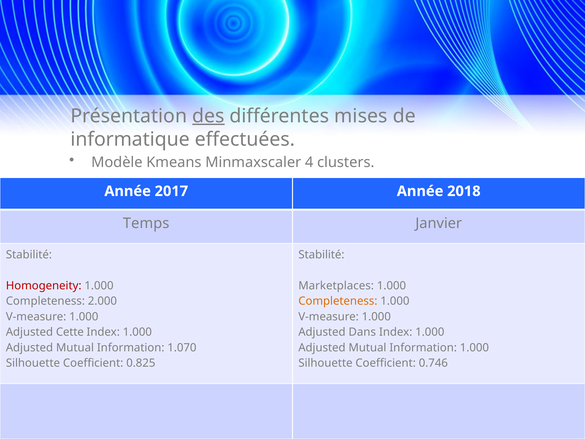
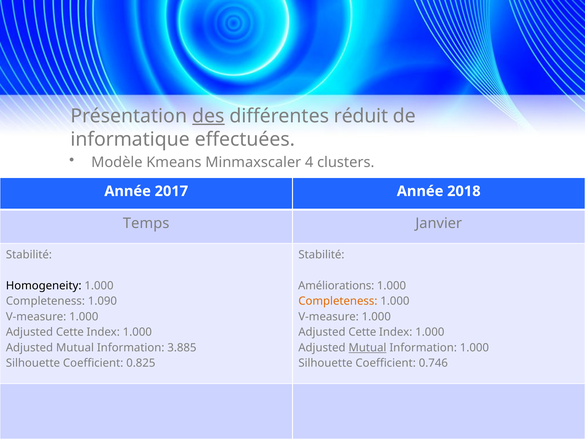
mises: mises -> réduit (361, 116)
Homogeneity colour: red -> black (44, 285)
Marketplaces: Marketplaces -> Améliorations (336, 285)
2.000: 2.000 -> 1.090 (102, 301)
Dans: Dans -> Cette (362, 332)
1.070: 1.070 -> 3.885 (182, 347)
Mutual underline: none -> present (367, 347)
